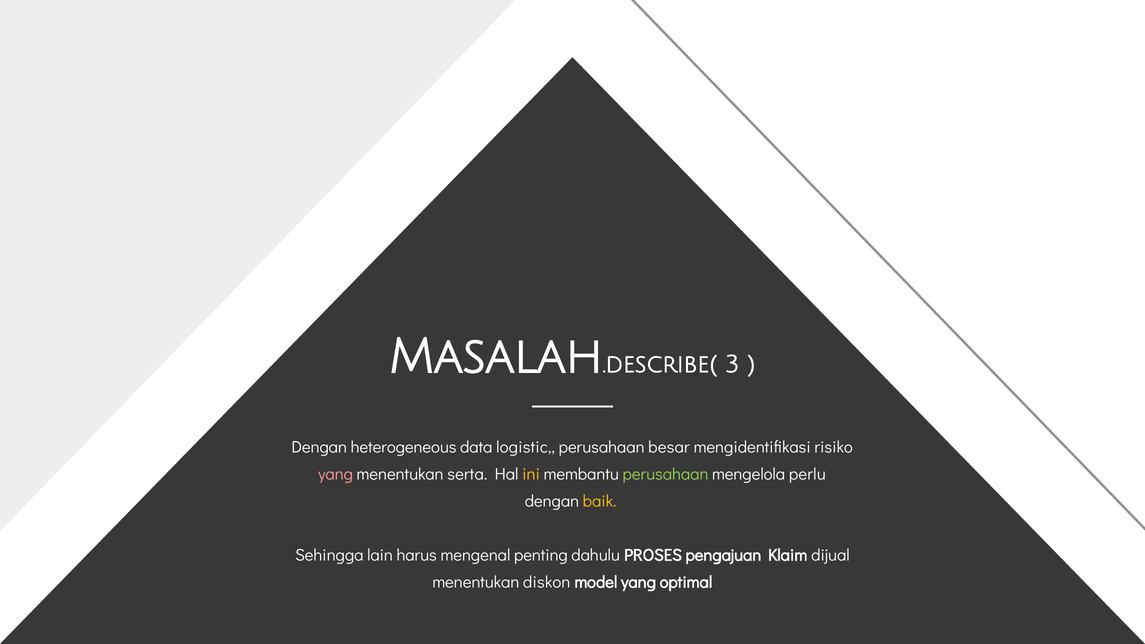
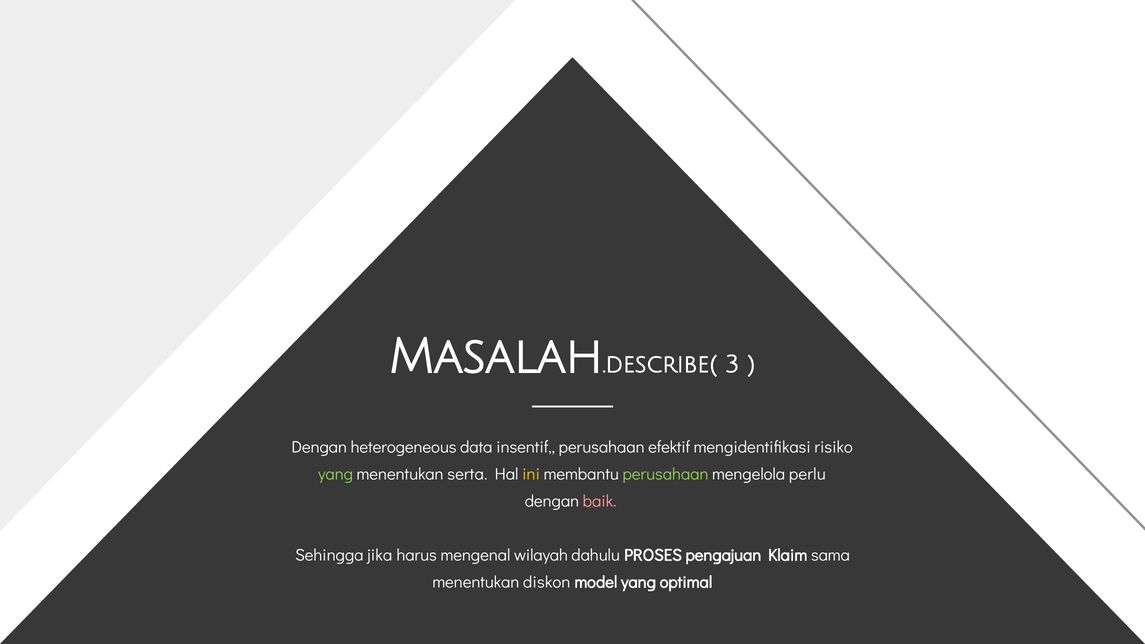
logistic: logistic -> insentif (526, 447)
besar: besar -> efektif (669, 447)
yang colour: pink -> light green (336, 474)
baik colour: yellow -> pink (600, 501)
lain: lain -> jika (380, 555)
penting: penting -> wilayah (541, 555)
dijual: dijual -> sama (830, 555)
